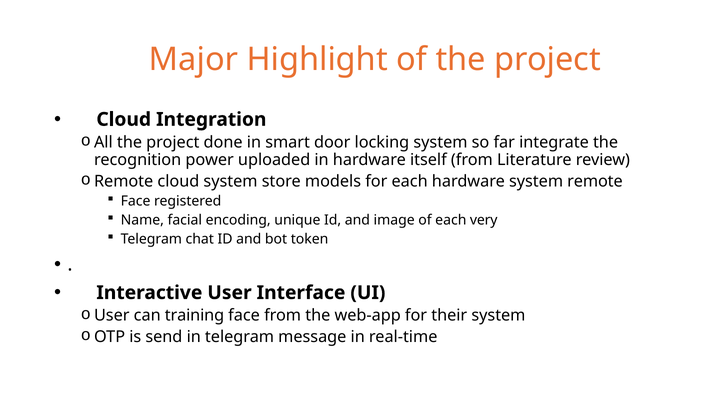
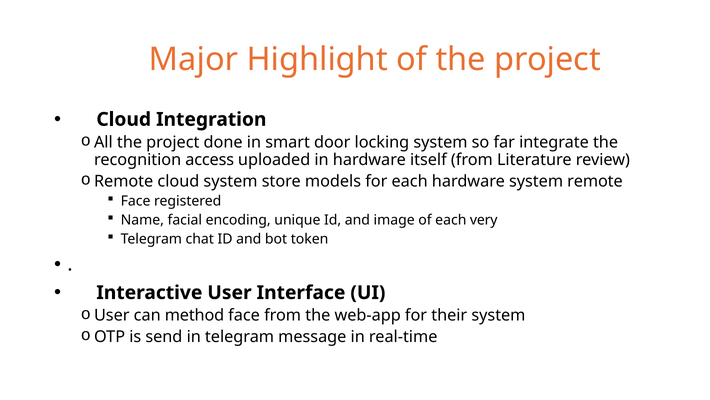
power: power -> access (210, 160)
training: training -> method (195, 315)
